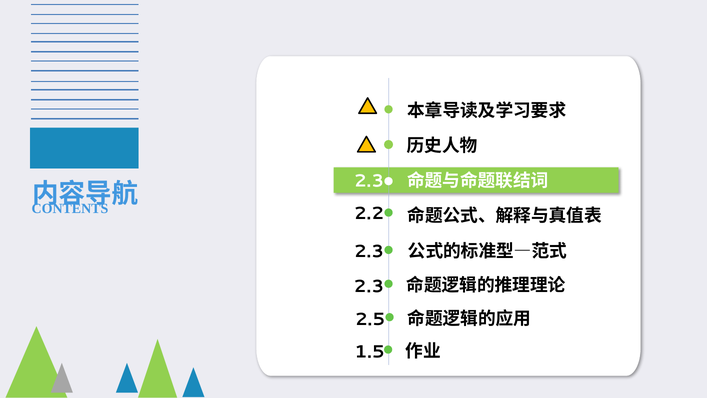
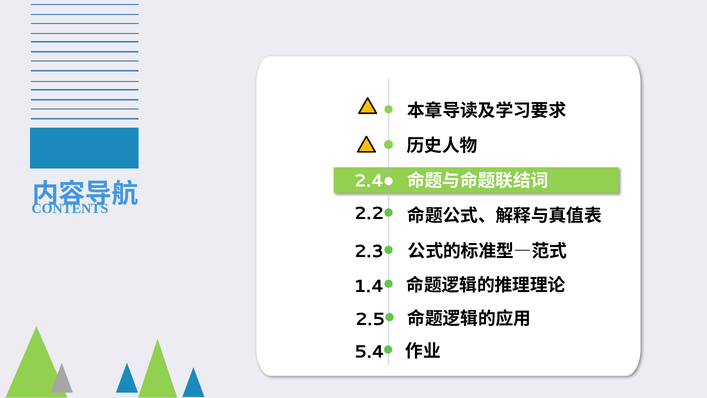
2.3: 2.3 -> 2.4 (369, 181)
2.3: 2.3 -> 1.4 (369, 286)
1.5: 1.5 -> 5.4 (370, 352)
